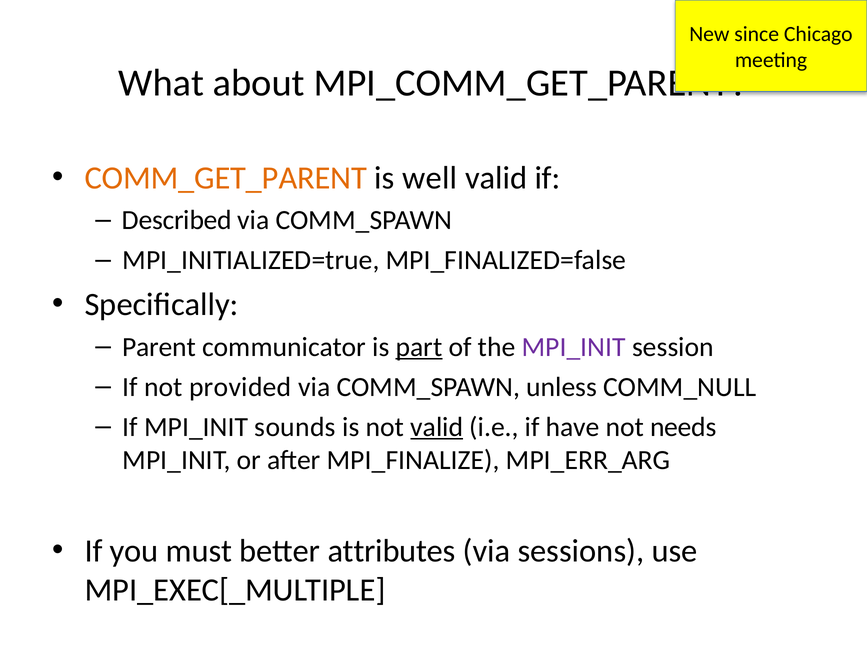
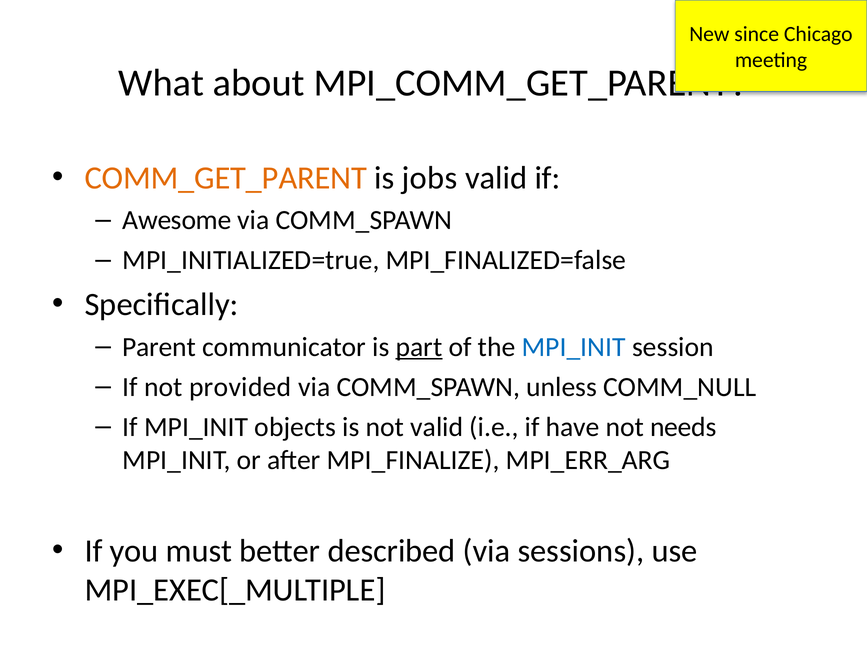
well: well -> jobs (430, 178)
Described: Described -> Awesome (177, 220)
MPI_INIT colour: purple -> blue (574, 347)
sounds: sounds -> objects (295, 427)
valid underline: present -> none (437, 427)
attributes: attributes -> described (392, 551)
